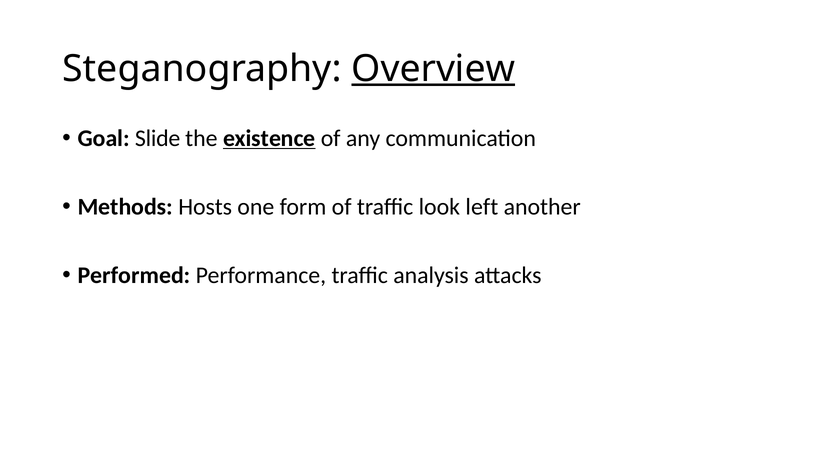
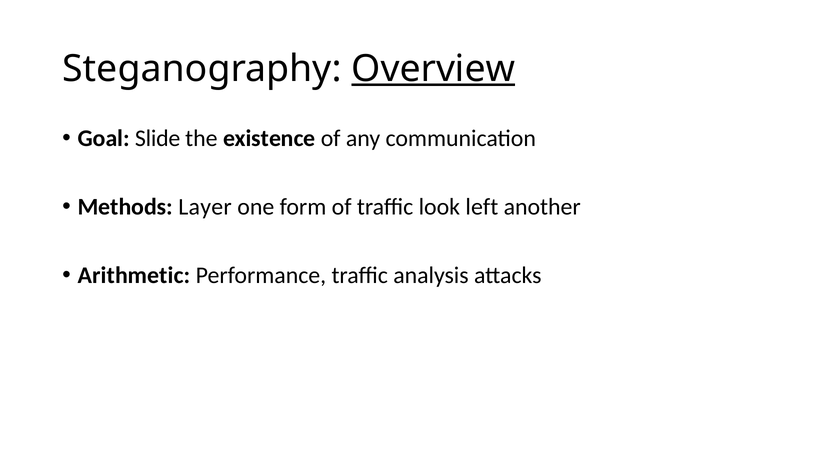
existence underline: present -> none (269, 138)
Hosts: Hosts -> Layer (205, 207)
Performed: Performed -> Arithmetic (134, 275)
